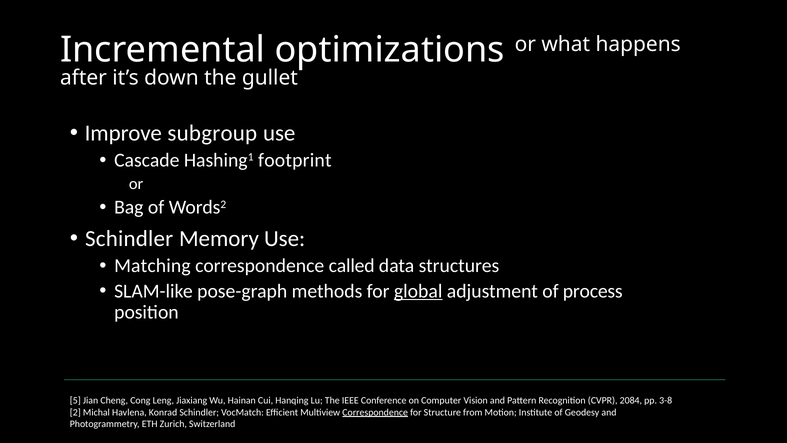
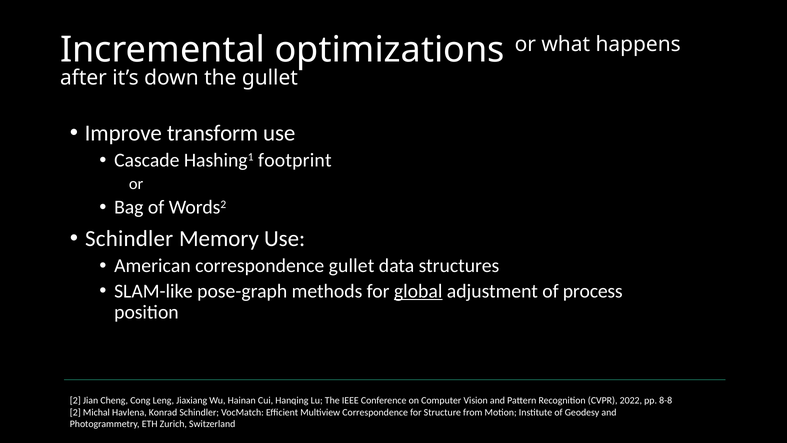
subgroup: subgroup -> transform (213, 133)
Matching: Matching -> American (152, 266)
correspondence called: called -> gullet (352, 266)
5: 5 -> 2 (75, 400)
2084: 2084 -> 2022 (631, 400)
3-8: 3-8 -> 8-8 (666, 400)
Correspondence underline: present -> none (375, 412)
